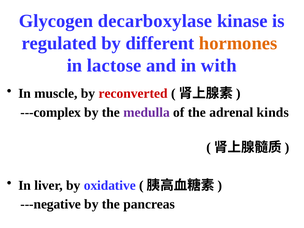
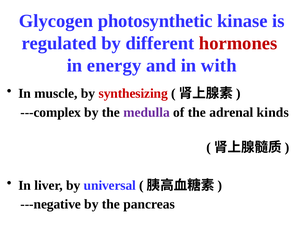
decarboxylase: decarboxylase -> photosynthetic (155, 21)
hormones colour: orange -> red (238, 43)
lactose: lactose -> energy (114, 66)
reconverted: reconverted -> synthesizing (133, 93)
oxidative: oxidative -> universal (110, 185)
